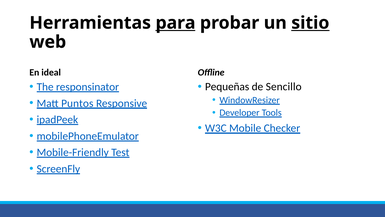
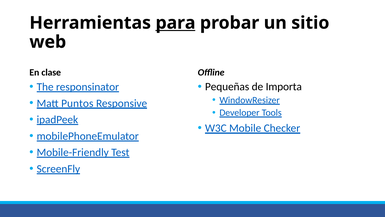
sitio underline: present -> none (310, 23)
ideal: ideal -> clase (51, 72)
Sencillo: Sencillo -> Importa (284, 87)
